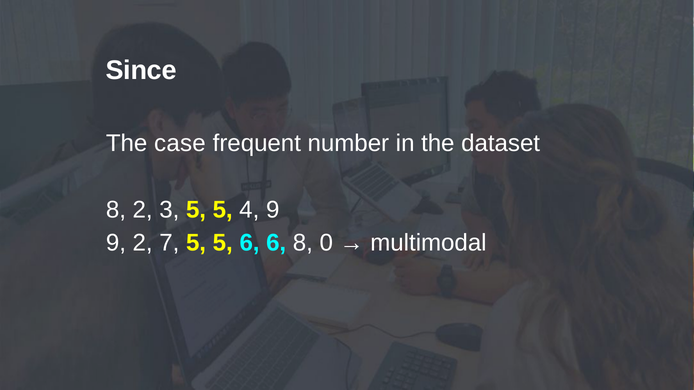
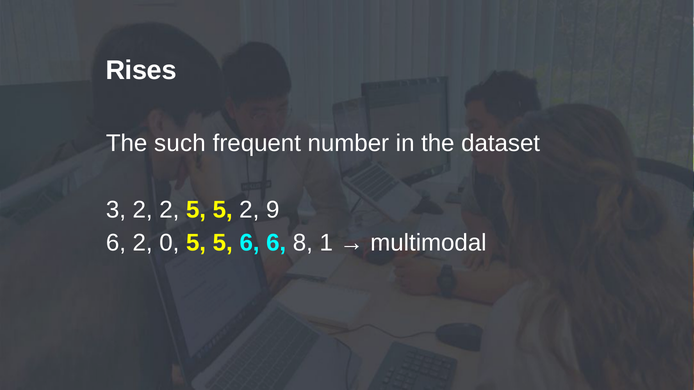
Since: Since -> Rises (141, 70)
case: case -> such (180, 143)
8: 8 -> 3 (116, 210)
2 3: 3 -> 2 (169, 210)
5 4: 4 -> 2 (249, 210)
9: 9 -> 6 (116, 243)
7: 7 -> 0 (169, 243)
0: 0 -> 1 (326, 243)
